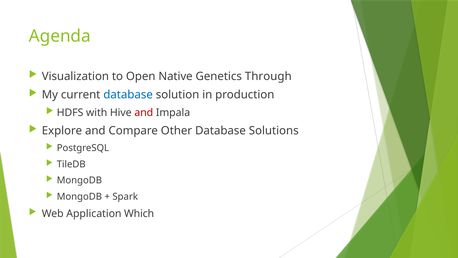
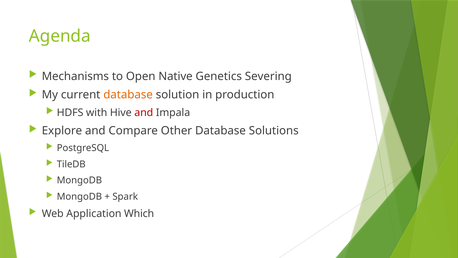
Visualization: Visualization -> Mechanisms (75, 76)
Through: Through -> Severing (268, 76)
database colour: blue -> orange (128, 95)
